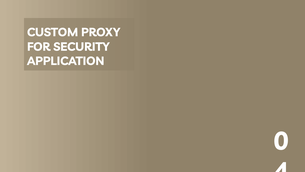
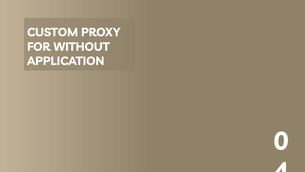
SECURITY: SECURITY -> WITHOUT (82, 47)
